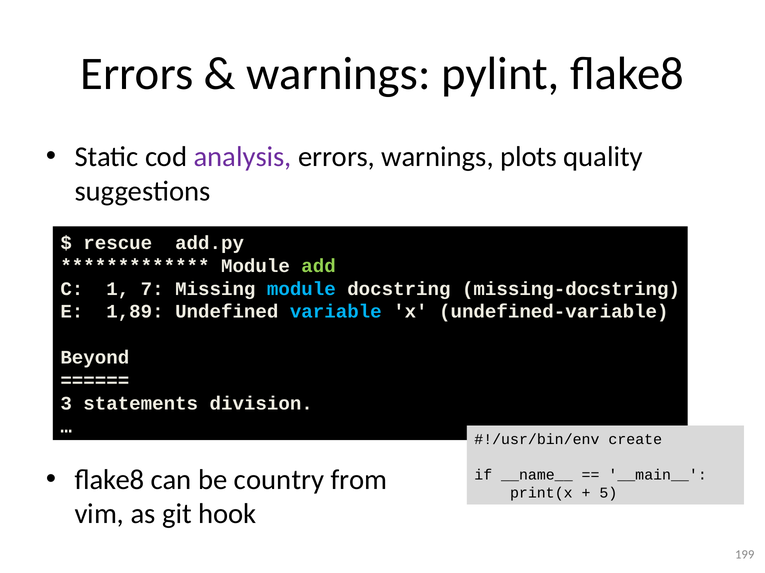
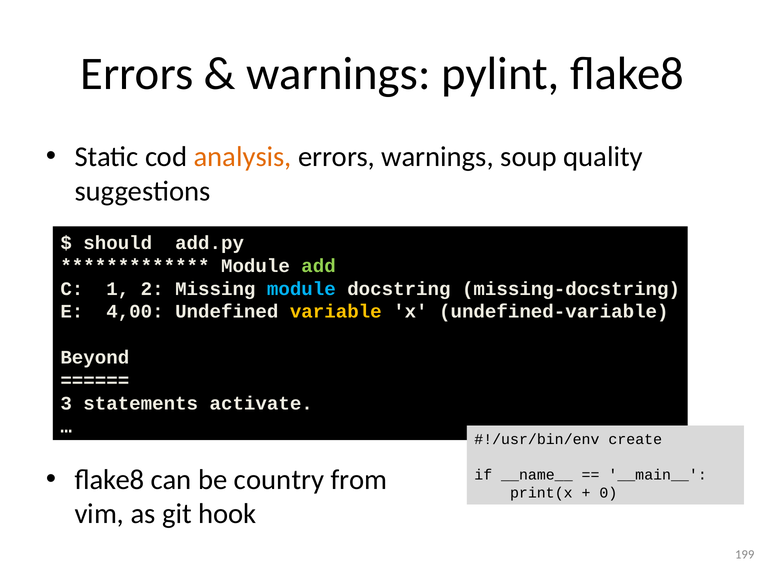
analysis colour: purple -> orange (243, 157)
plots: plots -> soup (529, 157)
rescue: rescue -> should (118, 243)
7: 7 -> 2 (152, 289)
1,89: 1,89 -> 4,00 (135, 312)
variable colour: light blue -> yellow (336, 312)
division: division -> activate (261, 404)
5: 5 -> 0 (608, 493)
